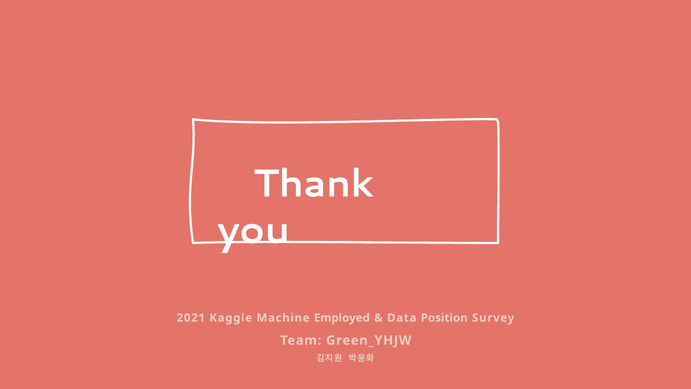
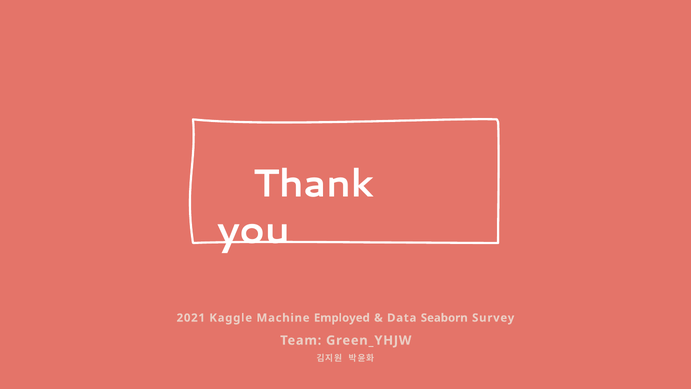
Position: Position -> Seaborn (444, 318)
